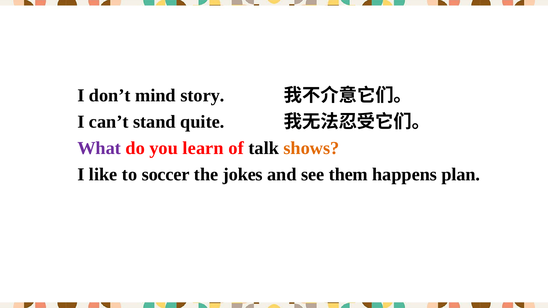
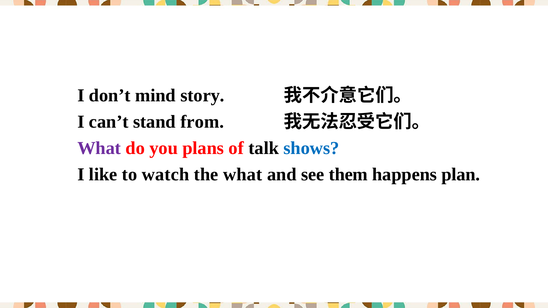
quite: quite -> from (202, 122)
learn: learn -> plans (203, 148)
shows colour: orange -> blue (311, 148)
soccer: soccer -> watch (165, 175)
the jokes: jokes -> what (243, 175)
